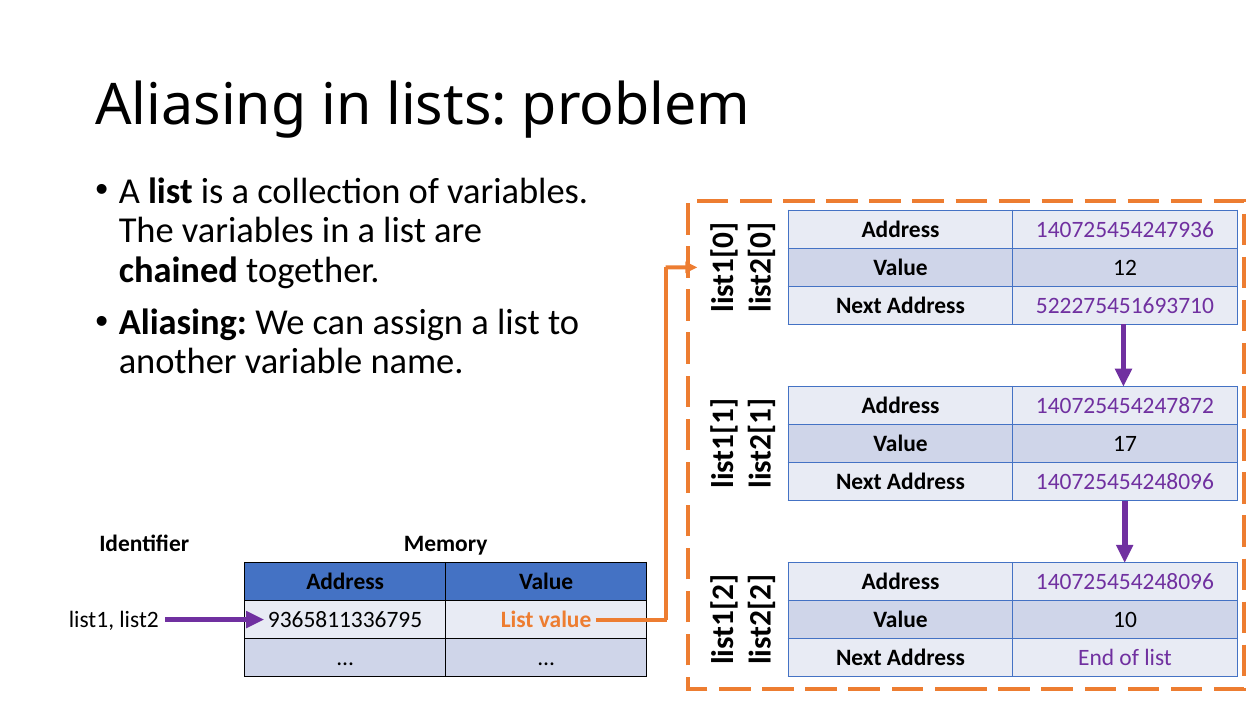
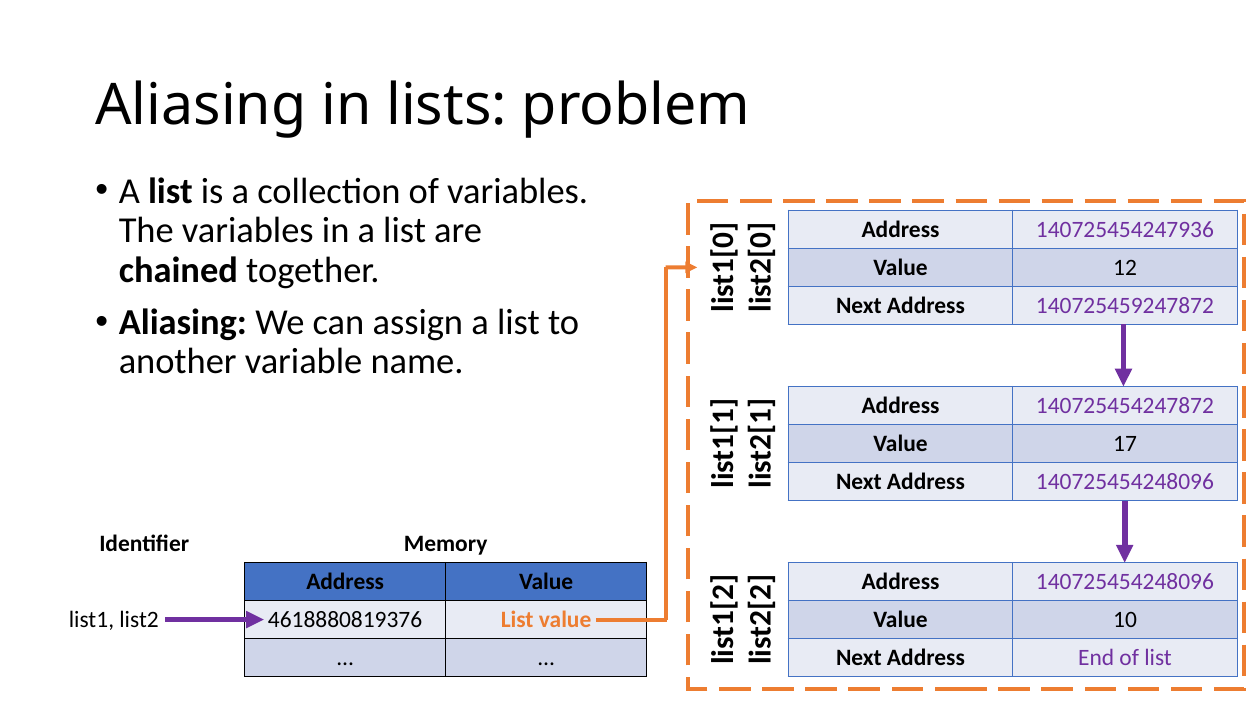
522275451693710: 522275451693710 -> 140725459247872 (1125, 306)
9365811336795: 9365811336795 -> 4618880819376 (345, 619)
